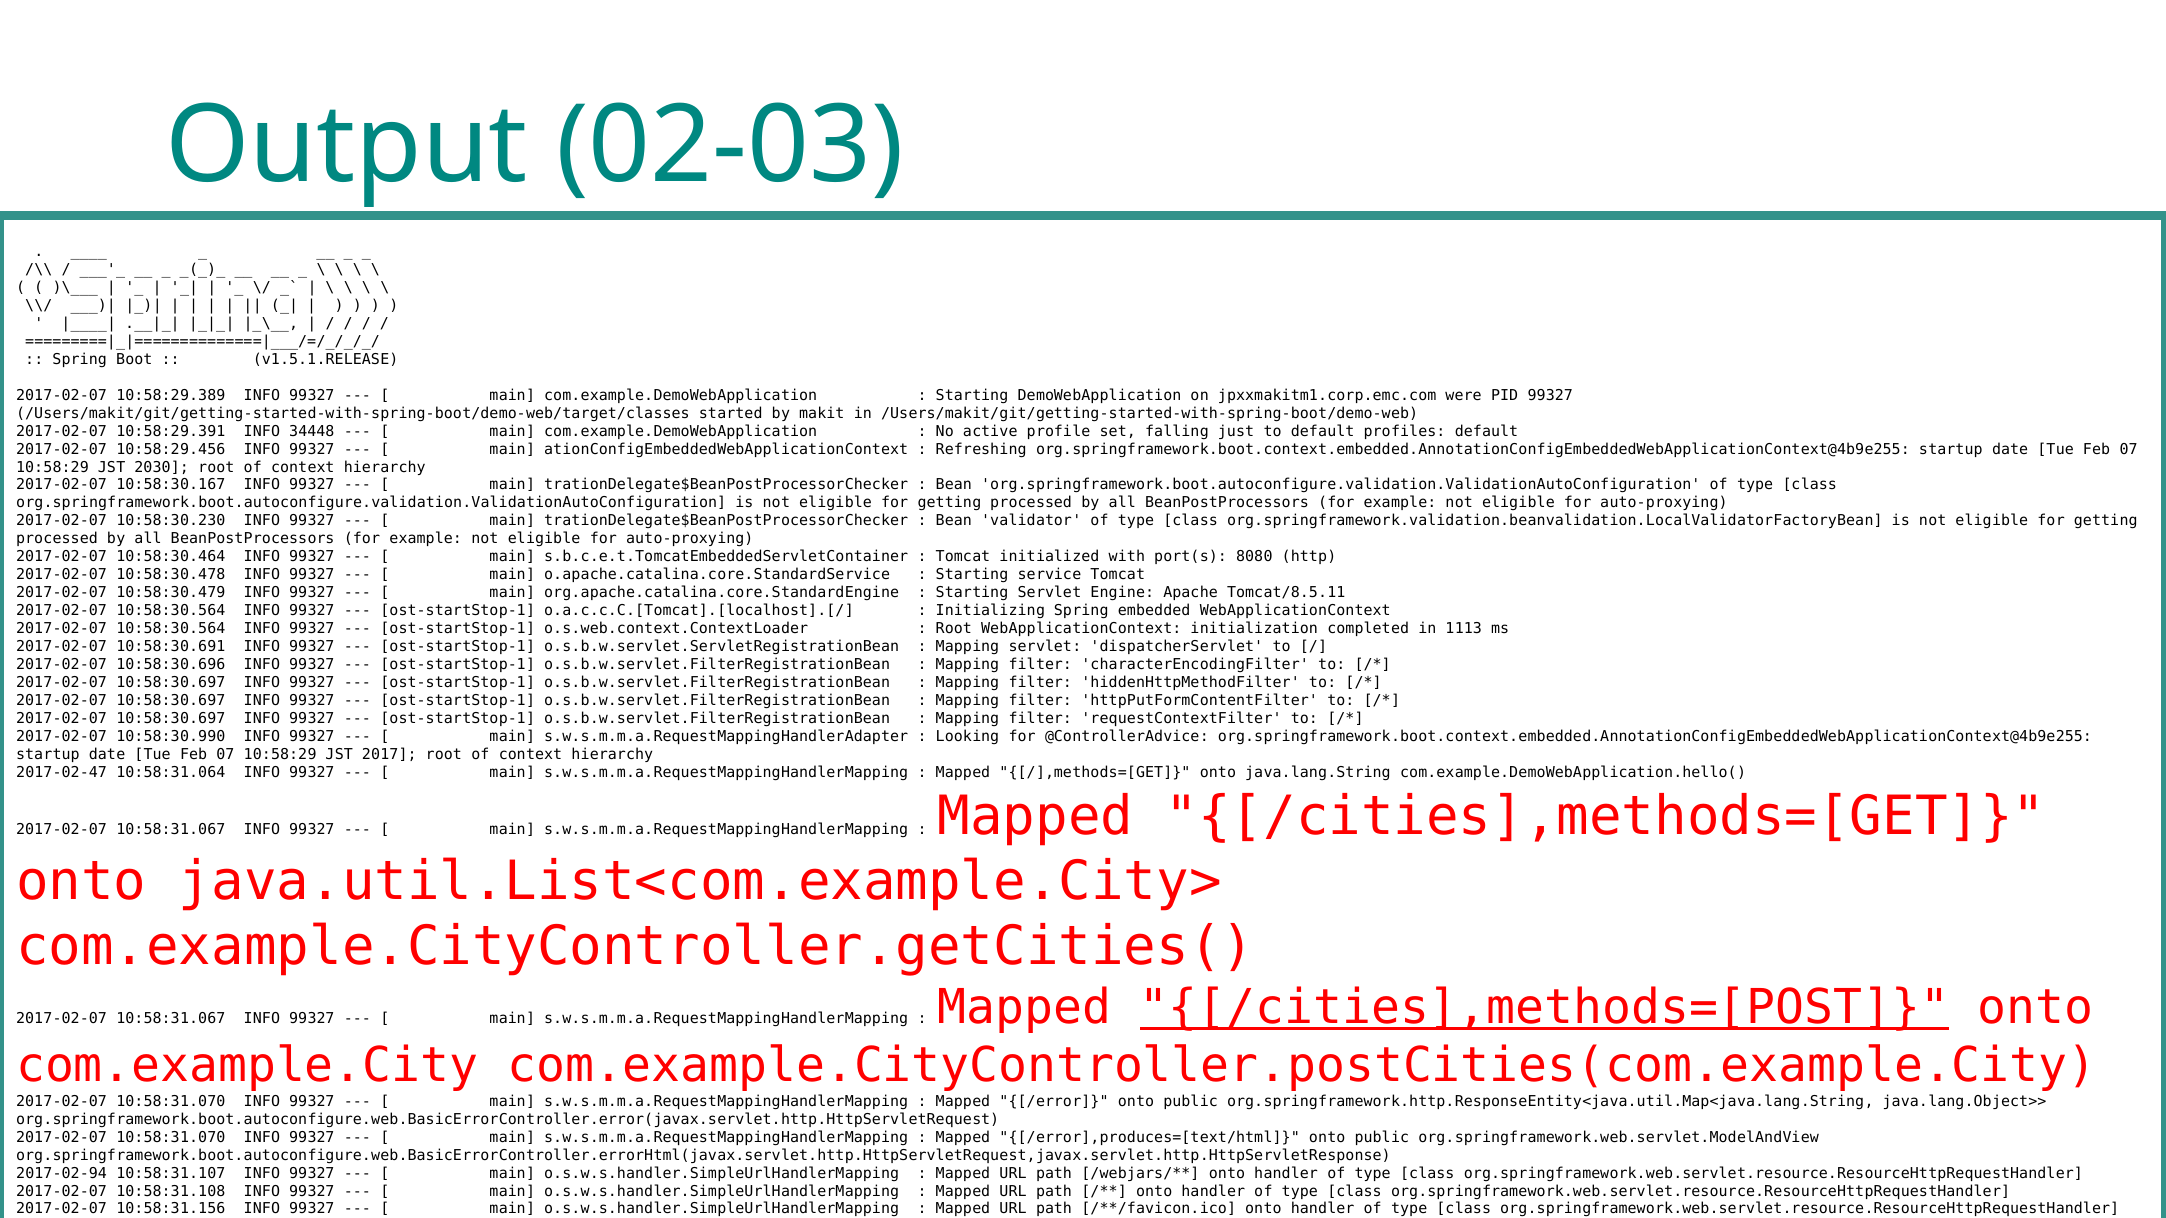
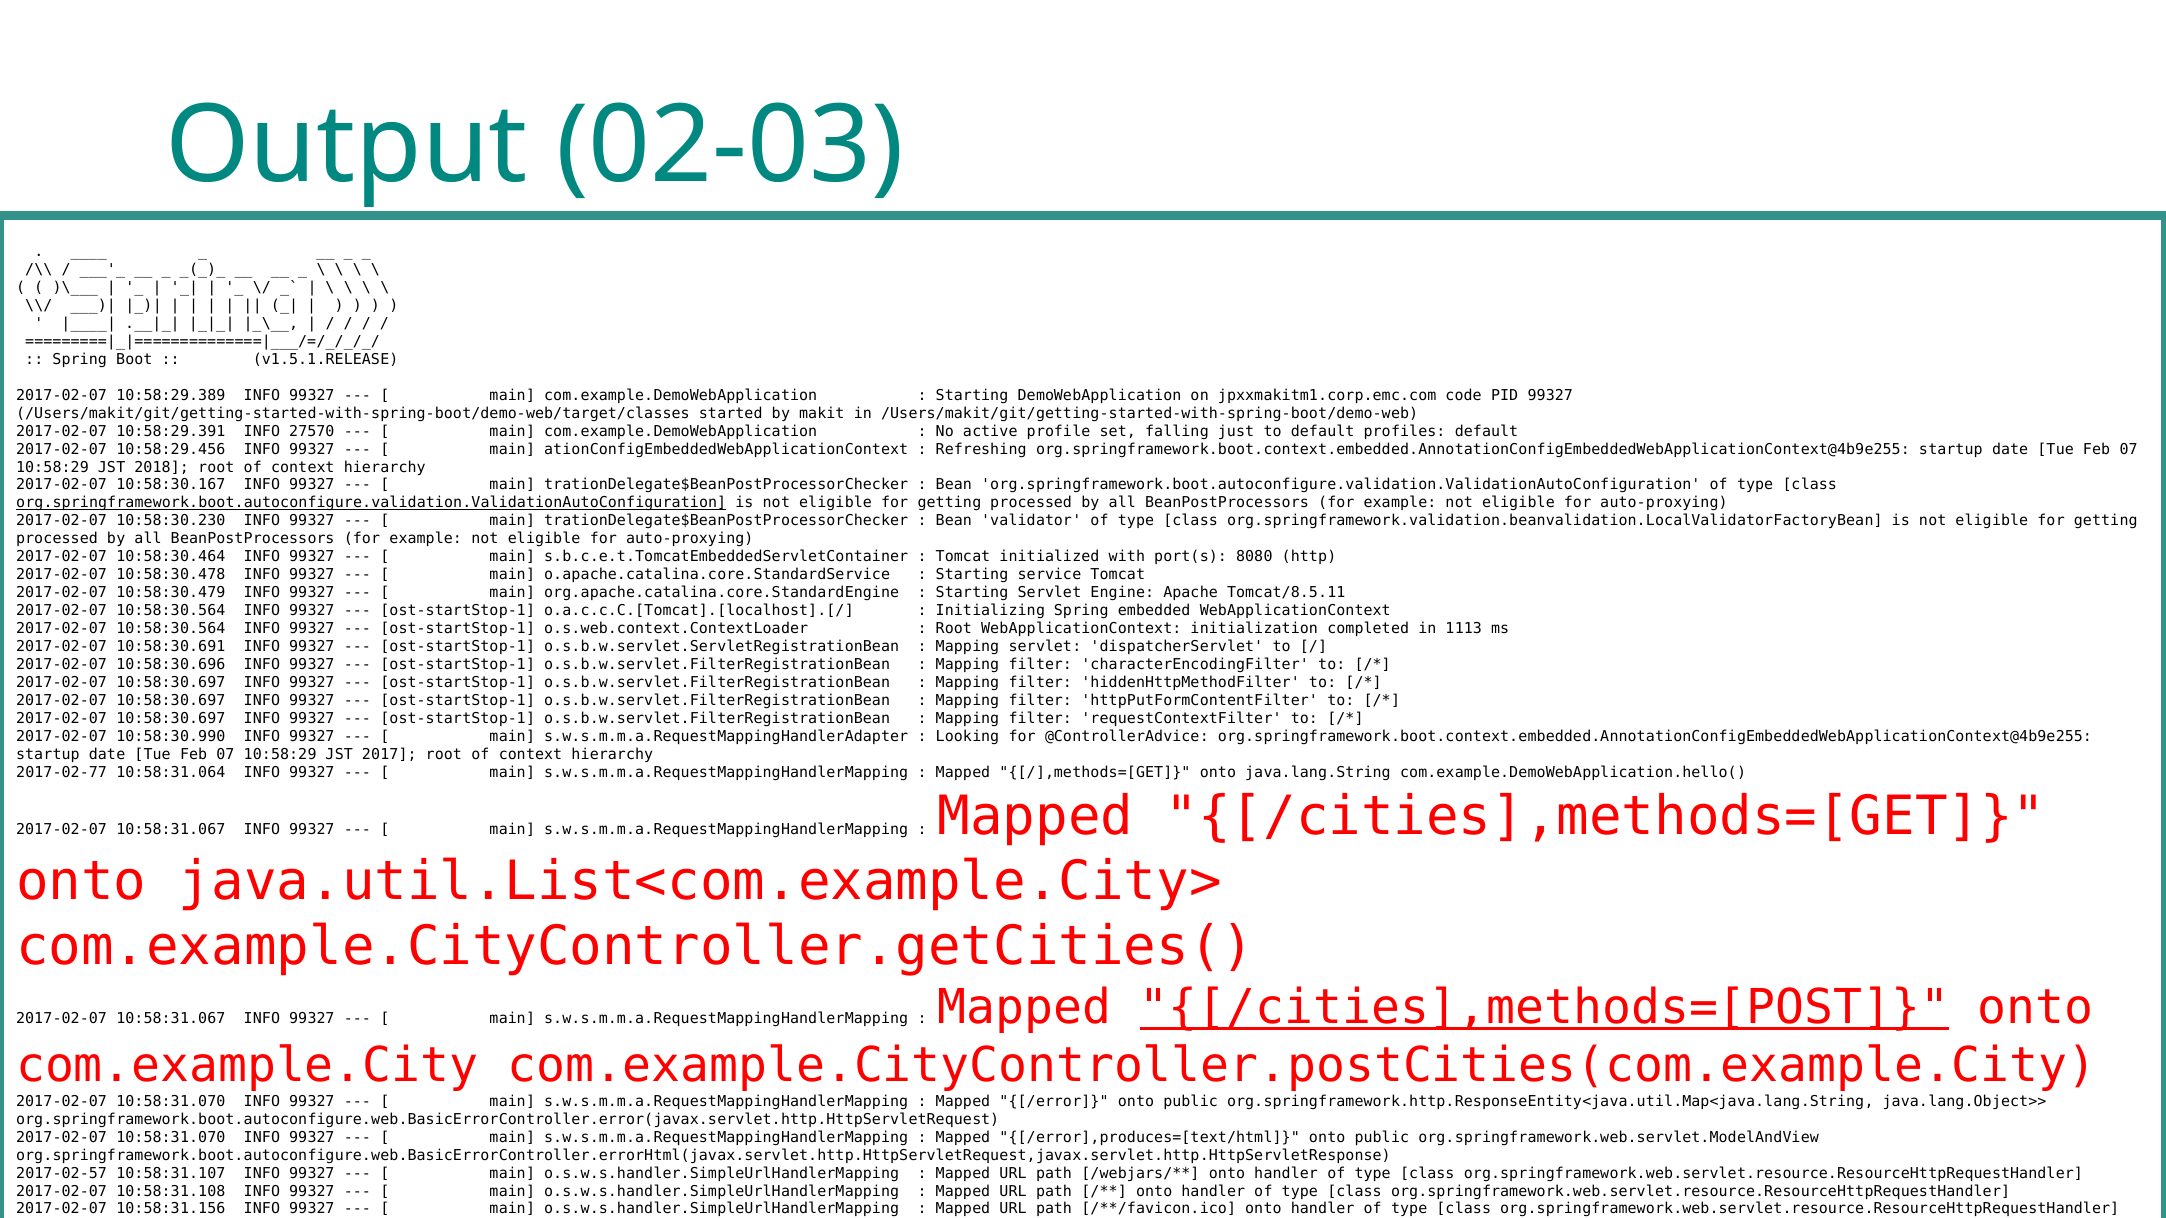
were: were -> code (1464, 395)
34448: 34448 -> 27570 (312, 431)
2030: 2030 -> 2018 (162, 467)
org.springframework.boot.autoconfigure.validation.ValidationAutoConfiguration underline: none -> present (371, 503)
2017-02-47: 2017-02-47 -> 2017-02-77 (62, 773)
2017-02-94: 2017-02-94 -> 2017-02-57 (62, 1173)
